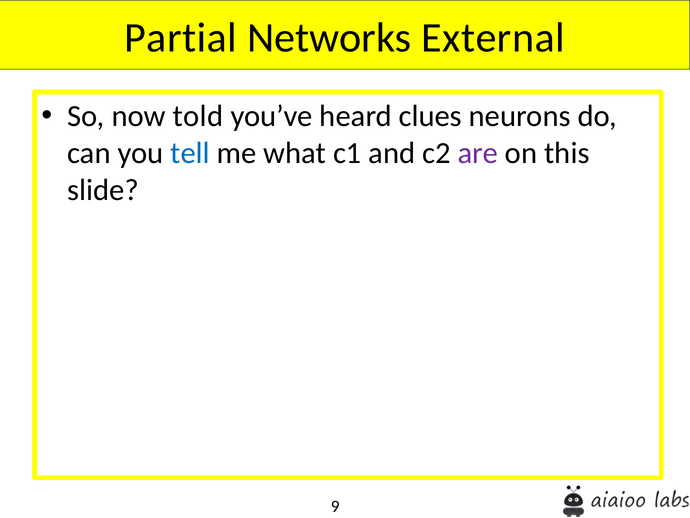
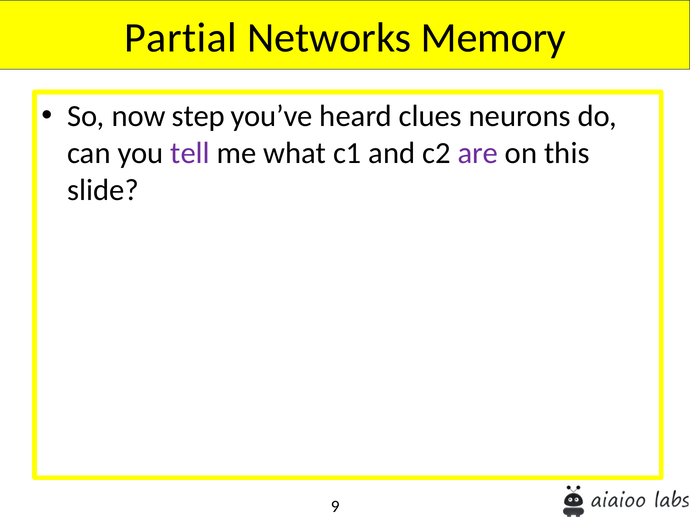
External: External -> Memory (493, 38)
told: told -> step (198, 116)
tell colour: blue -> purple (190, 153)
